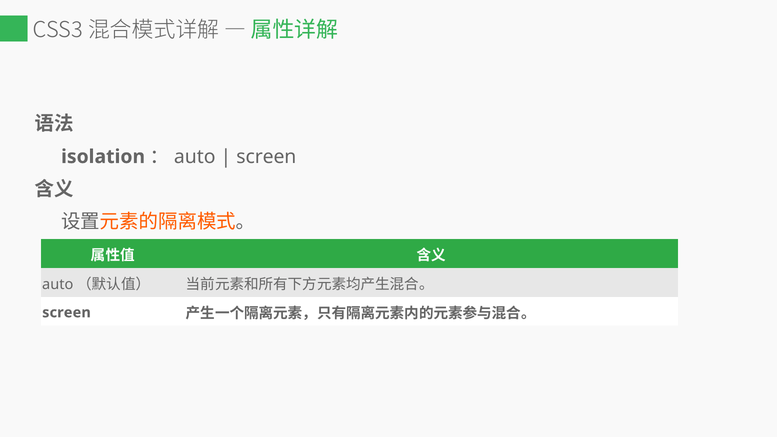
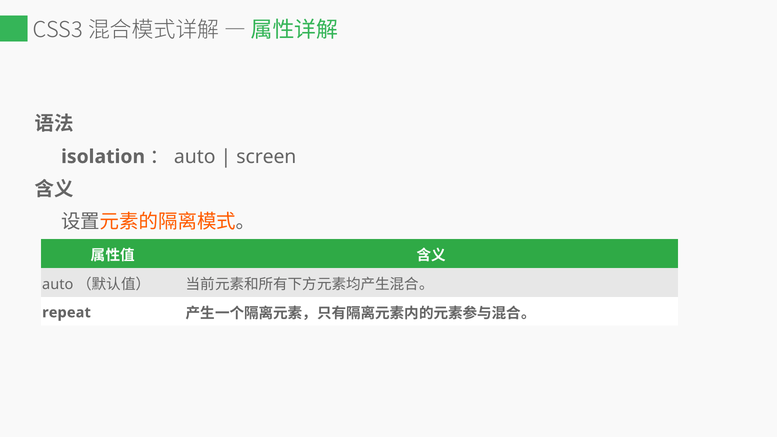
screen: screen -> repeat (66, 313)
